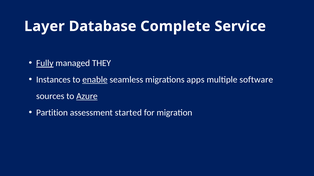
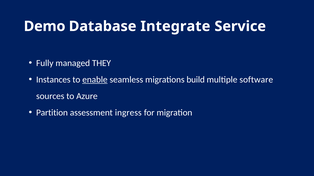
Layer: Layer -> Demo (45, 26)
Complete: Complete -> Integrate (175, 26)
Fully underline: present -> none (45, 63)
apps: apps -> build (196, 80)
Azure underline: present -> none (87, 96)
started: started -> ingress (128, 113)
